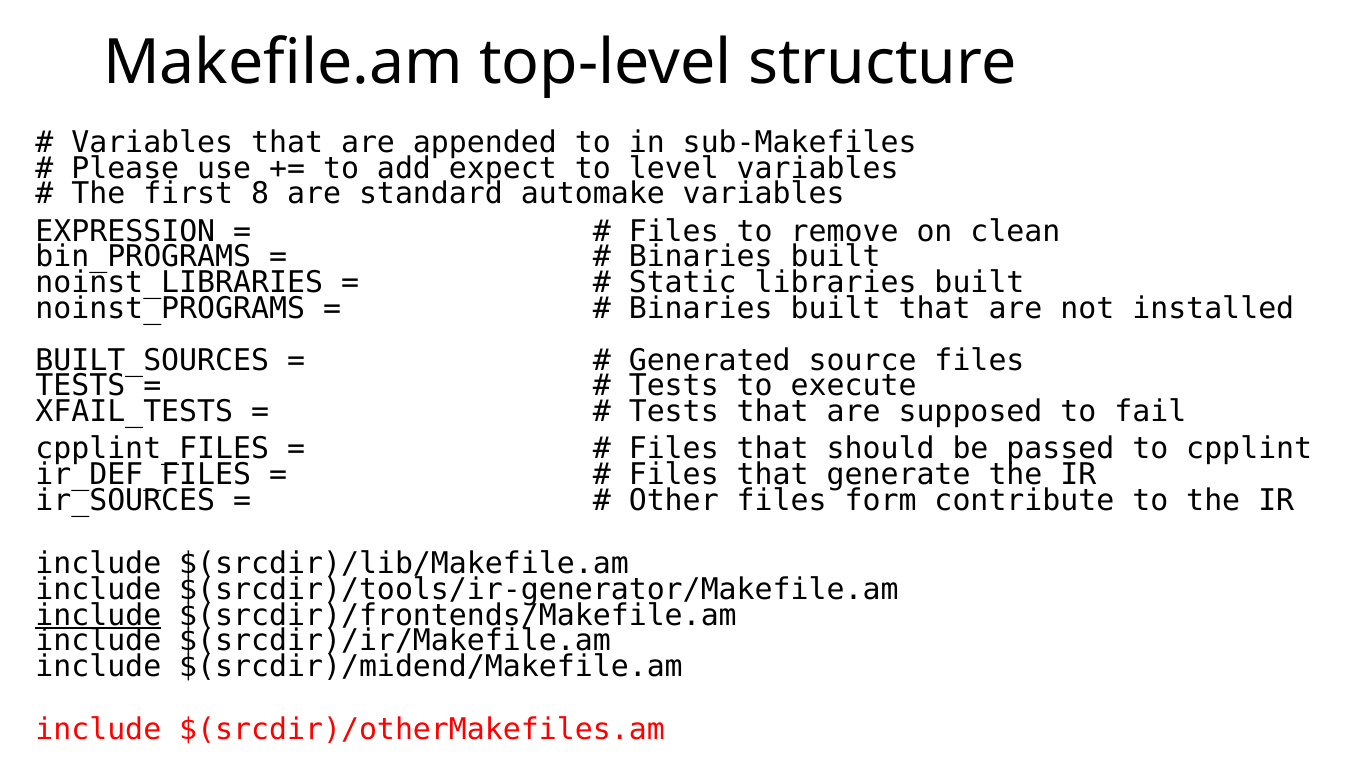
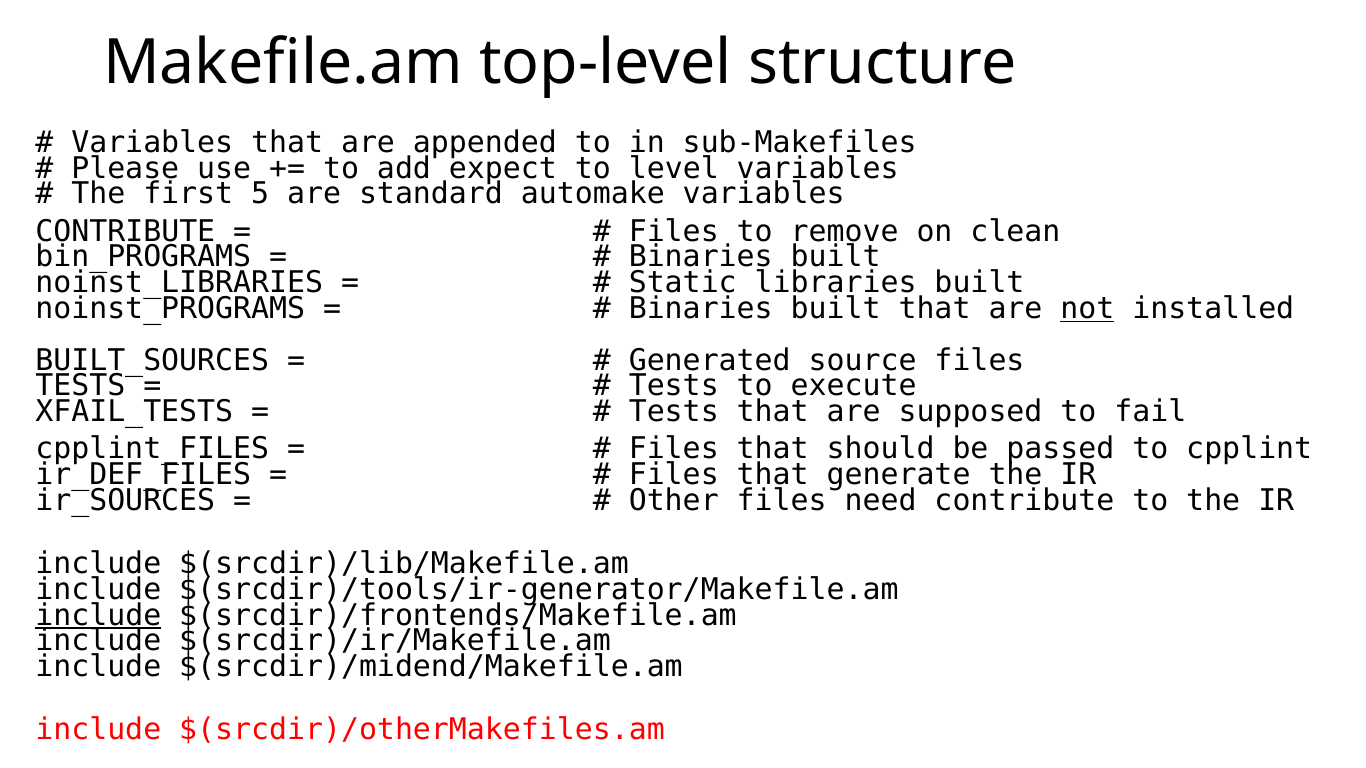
8: 8 -> 5 (260, 194)
EXPRESSION: EXPRESSION -> CONTRIBUTE (125, 231)
not underline: none -> present (1087, 309)
form: form -> need (881, 501)
